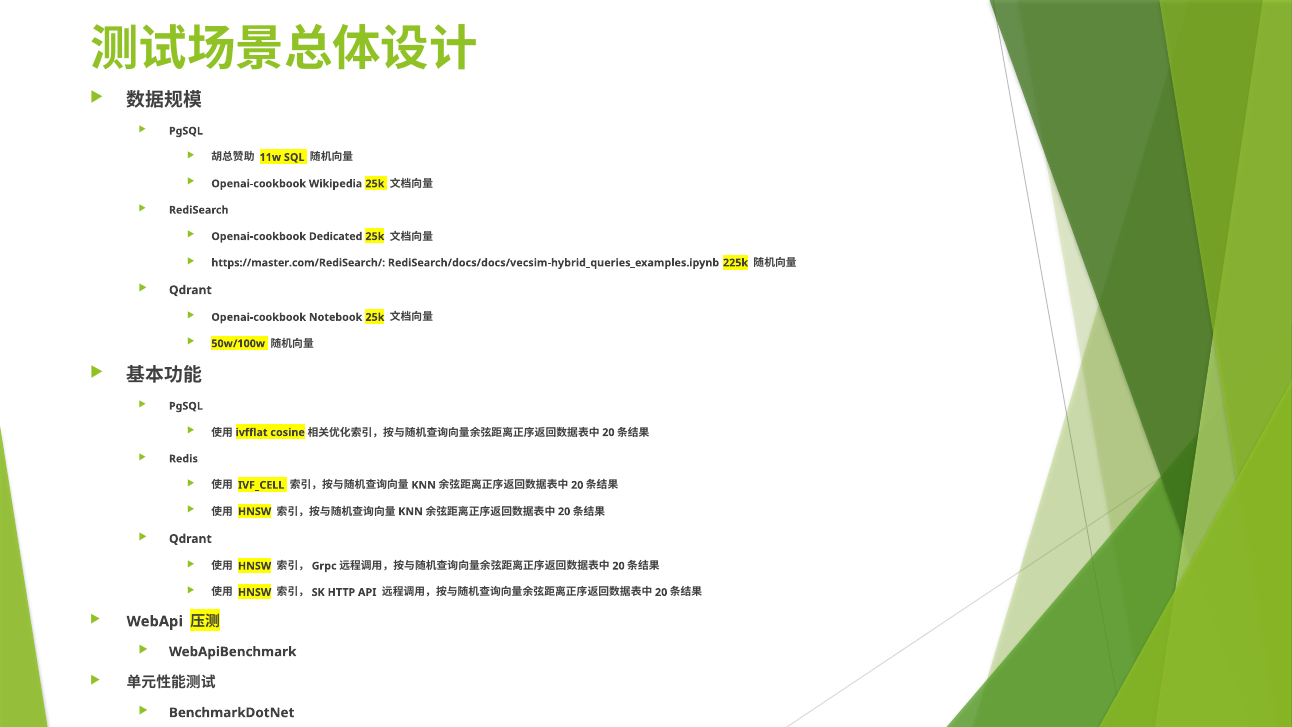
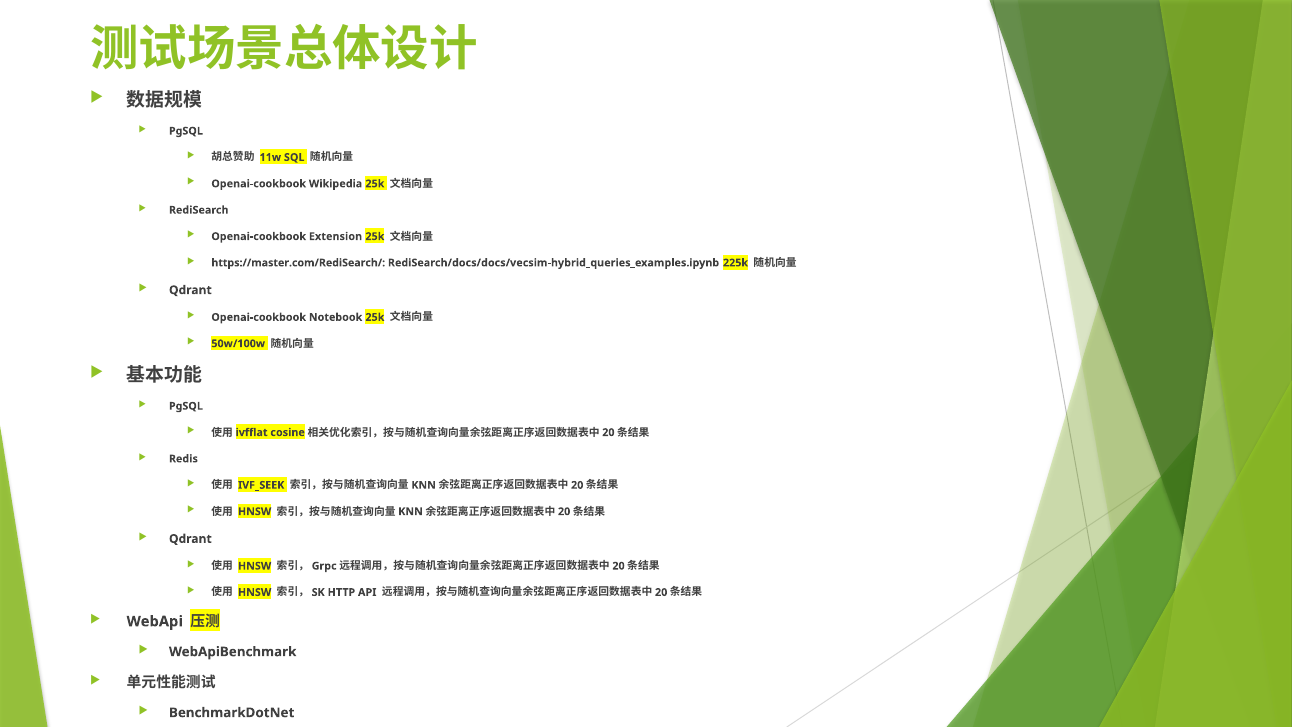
Dedicated: Dedicated -> Extension (336, 236)
IVF_CELL: IVF_CELL -> IVF_SEEK (261, 485)
